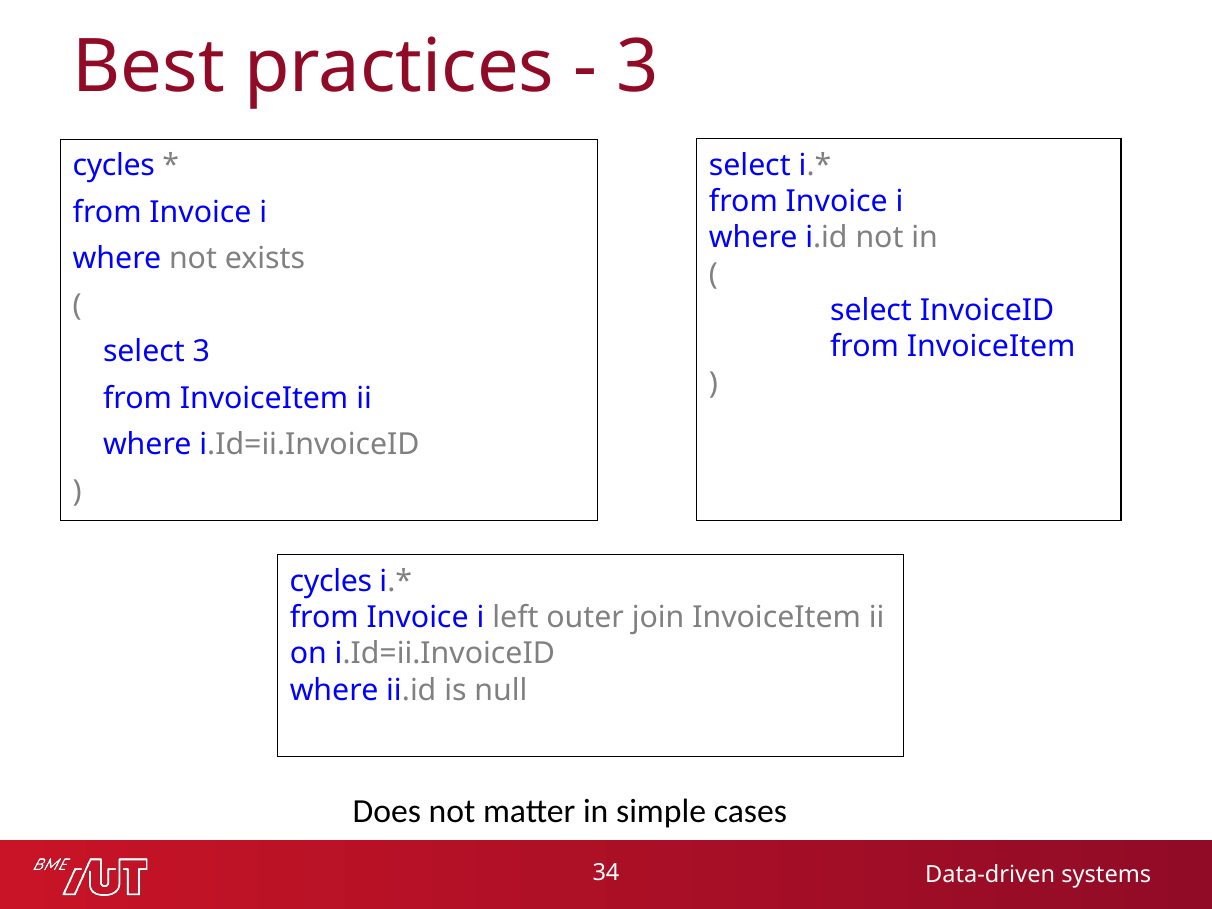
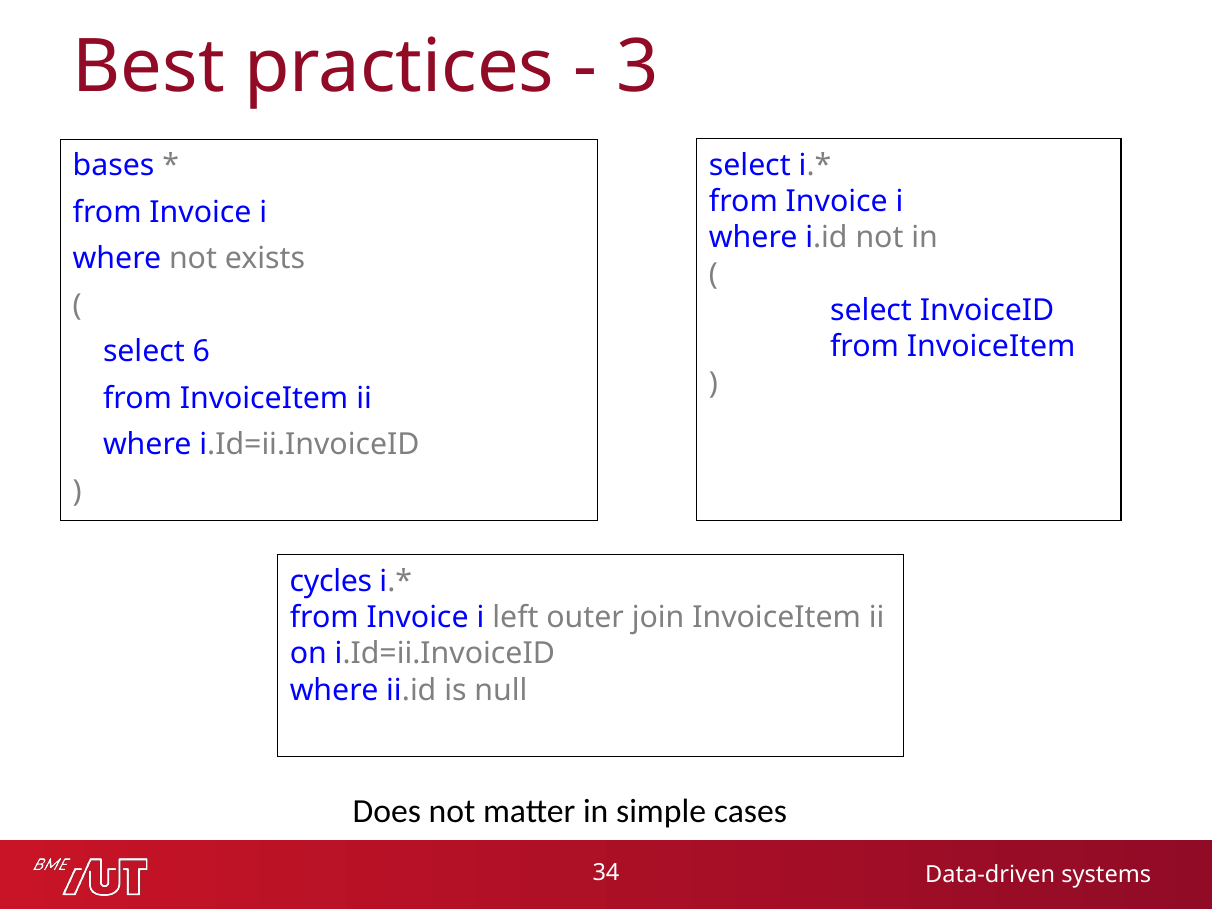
cycles: cycles -> bases (114, 166)
select 3: 3 -> 6 (201, 352)
